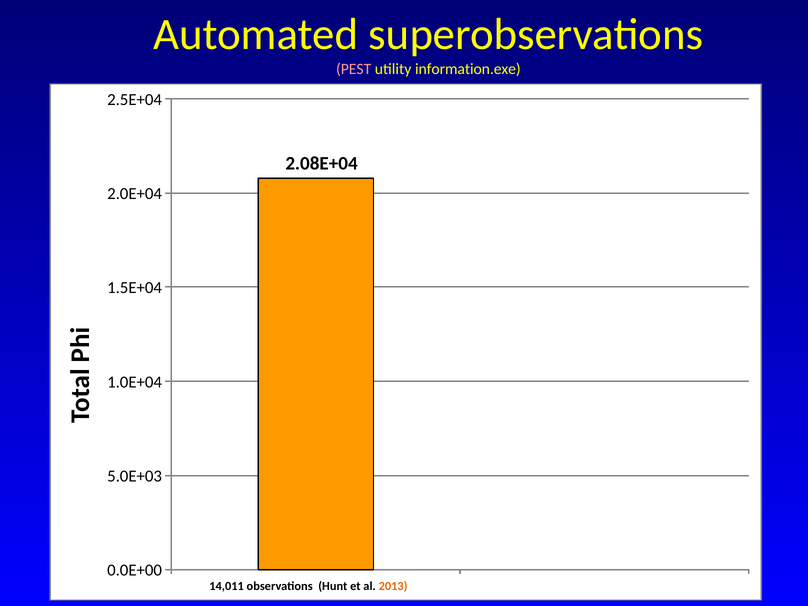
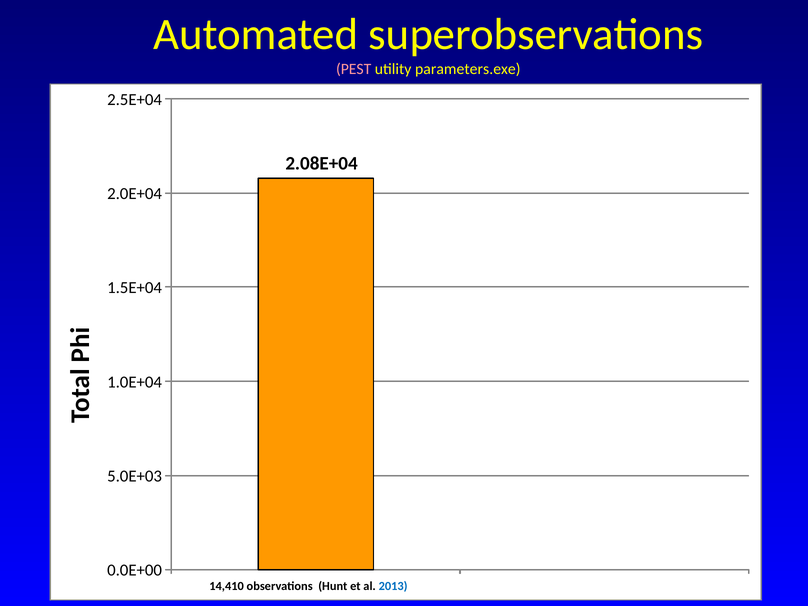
information.exe: information.exe -> parameters.exe (468, 69)
14,011: 14,011 -> 14,410 (227, 586)
2013 colour: orange -> blue (393, 586)
